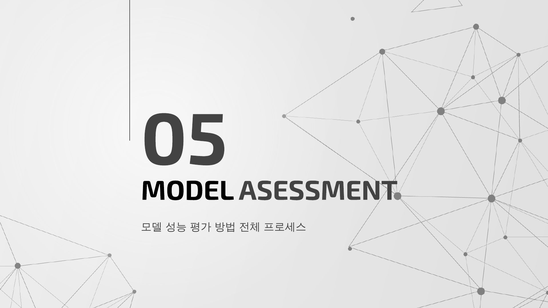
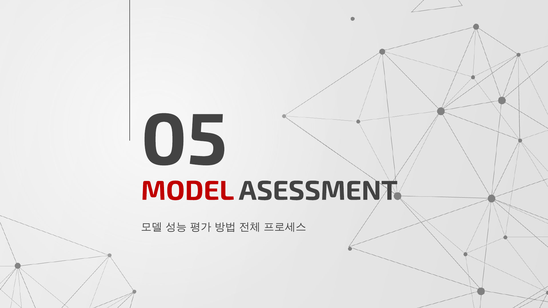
MODEL colour: black -> red (188, 191)
